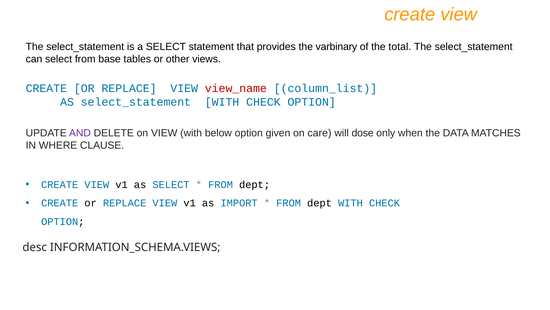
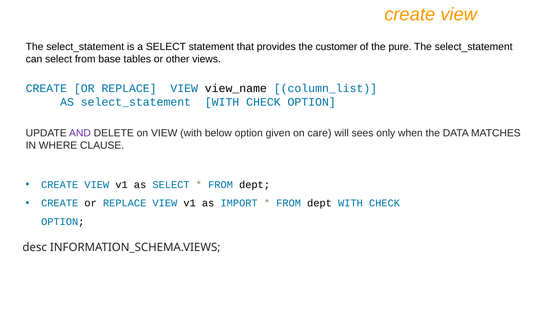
varbinary: varbinary -> customer (336, 47)
total: total -> pure (400, 47)
view_name colour: red -> black (236, 88)
dose: dose -> sees (363, 133)
